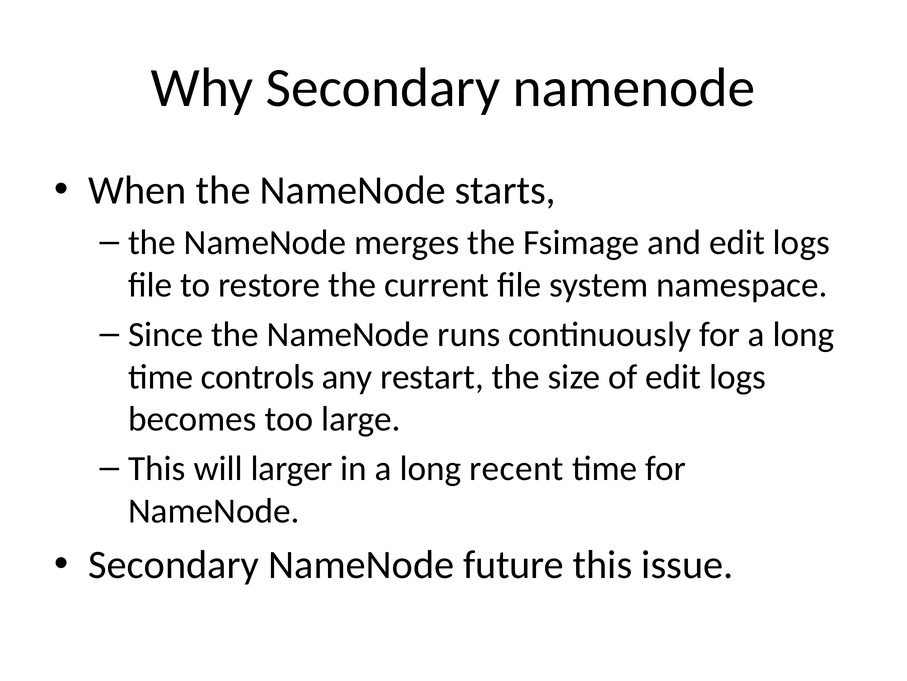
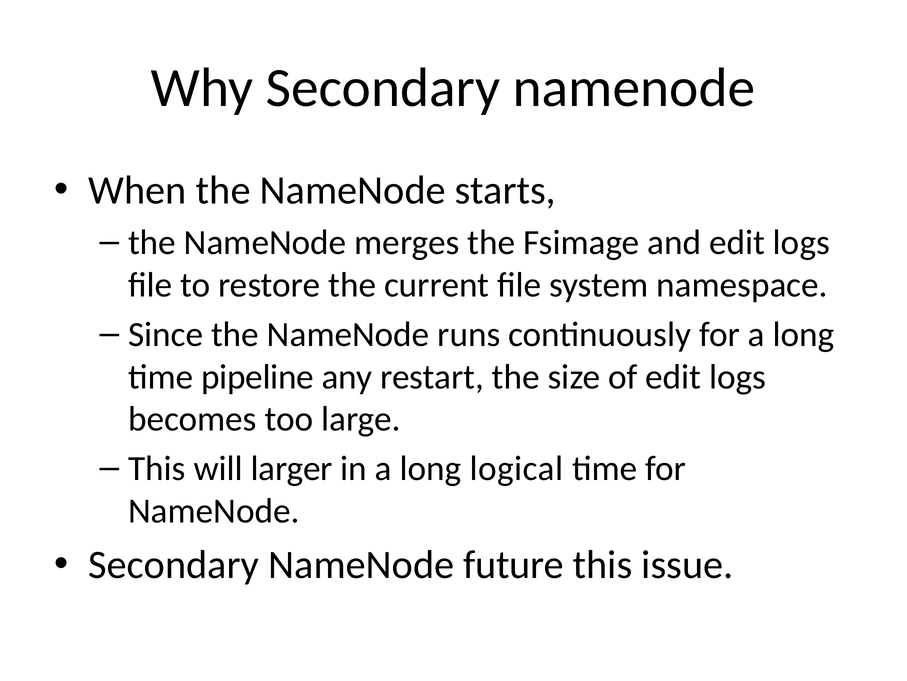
controls: controls -> pipeline (258, 376)
recent: recent -> logical (517, 468)
